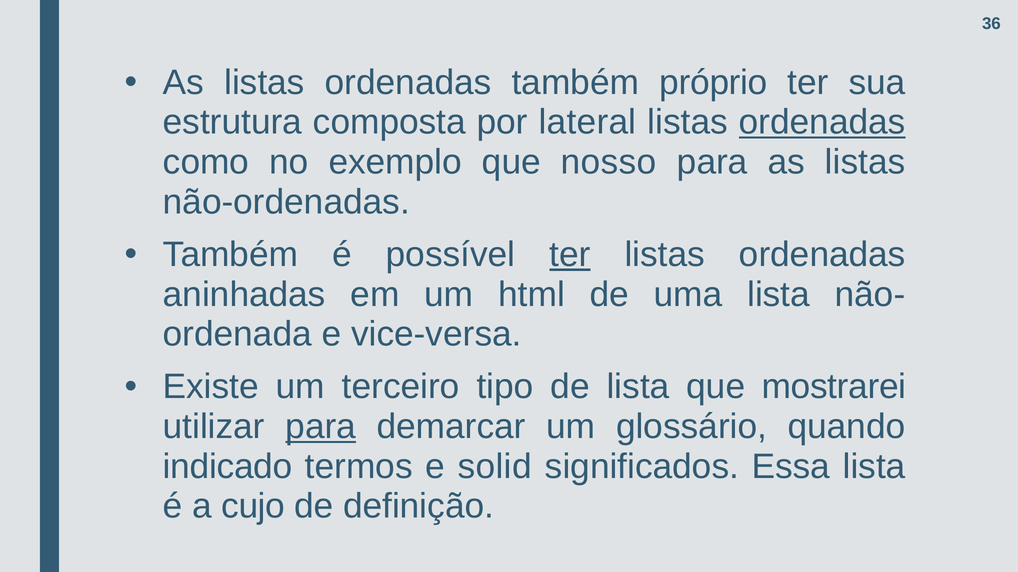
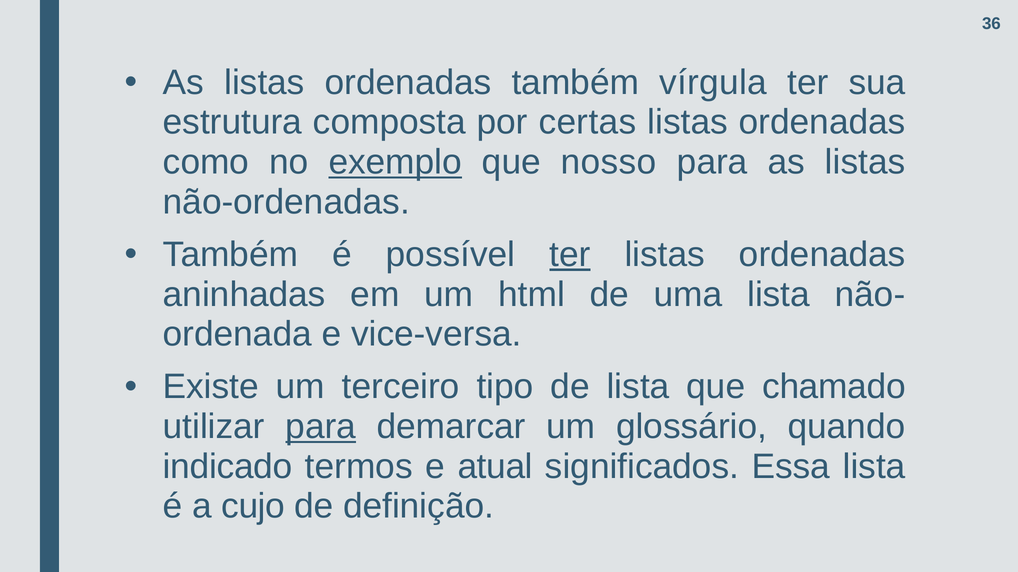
próprio: próprio -> vírgula (713, 83)
lateral: lateral -> certas (587, 122)
ordenadas underline: present -> none (822, 122)
exemplo underline: none -> present (395, 162)
mostrarei: mostrarei -> chamado (834, 387)
solid: solid -> atual (495, 467)
